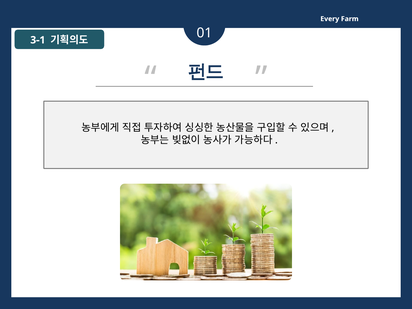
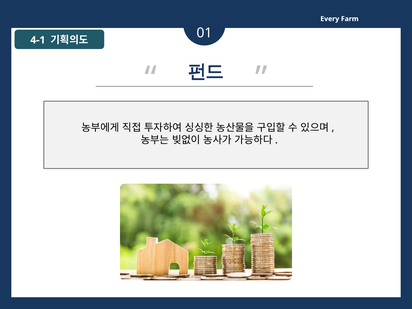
3-1: 3-1 -> 4-1 (38, 40)
